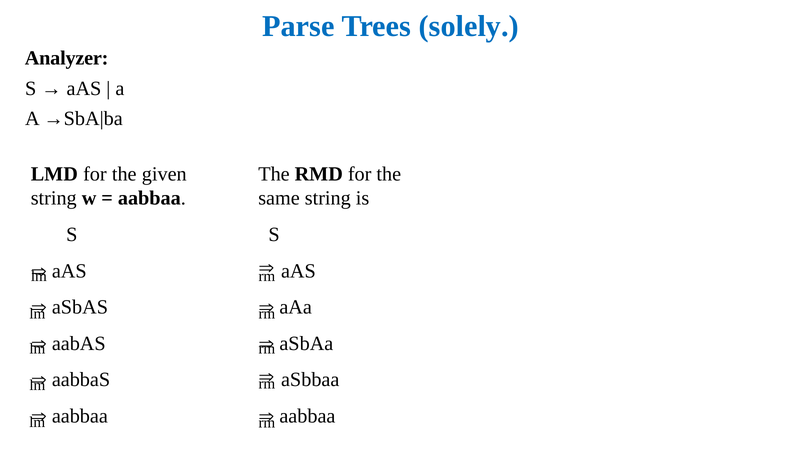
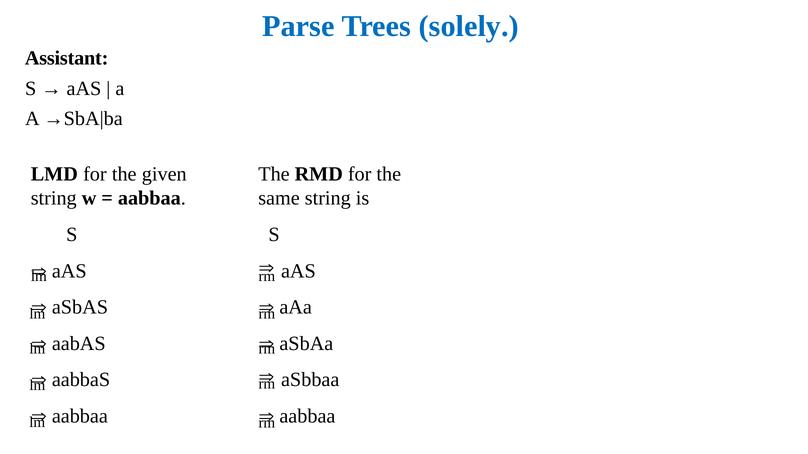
Analyzer: Analyzer -> Assistant (67, 58)
